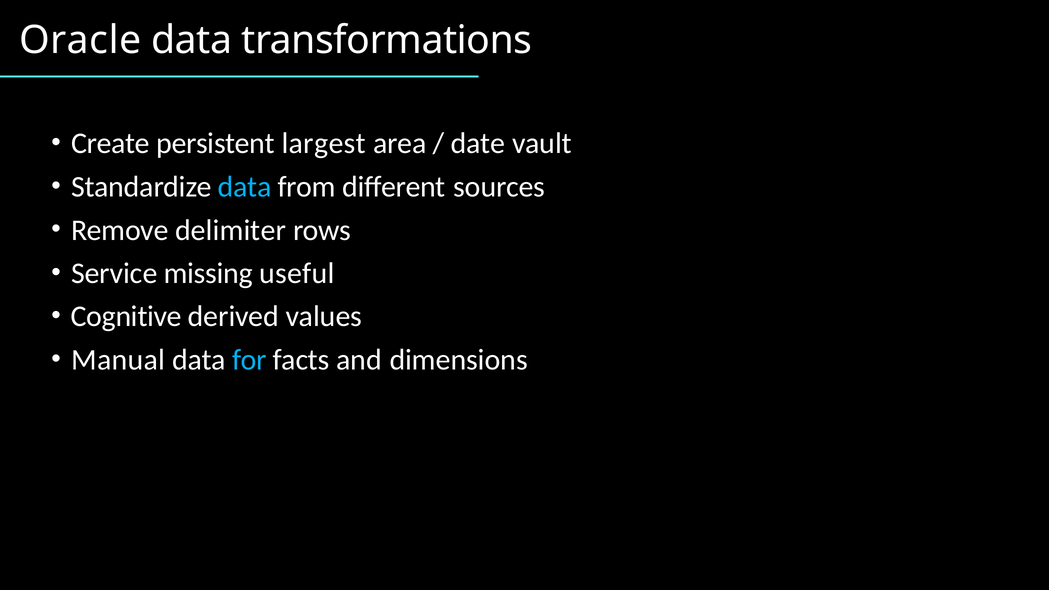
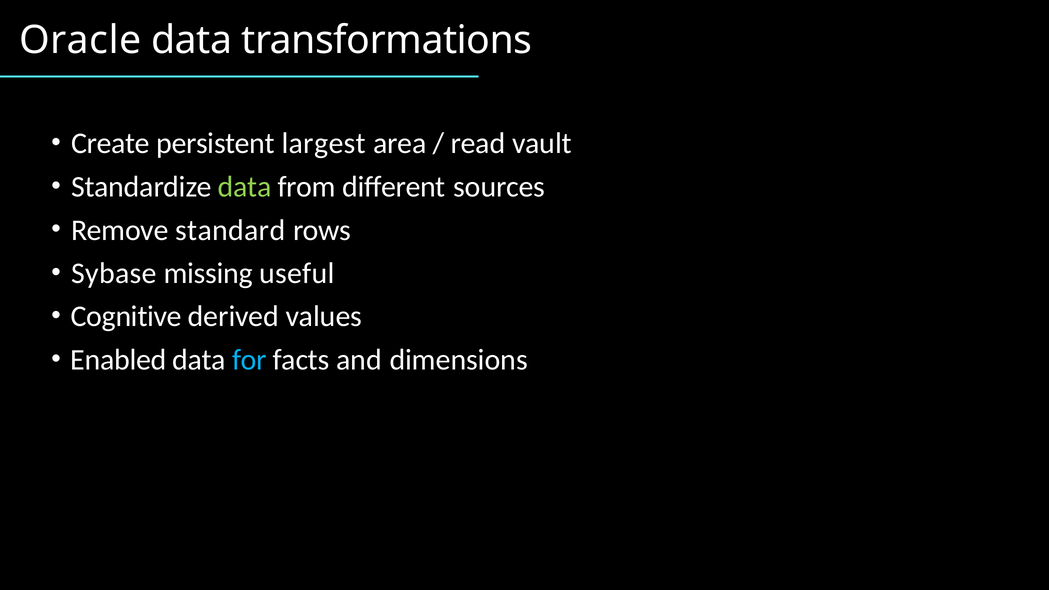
date: date -> read (478, 144)
data colour: light blue -> light green (245, 187)
delimiter: delimiter -> standard (230, 230)
Service: Service -> Sybase (114, 273)
Manual: Manual -> Enabled (118, 360)
